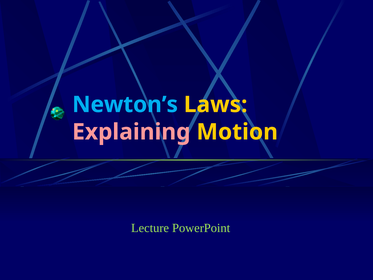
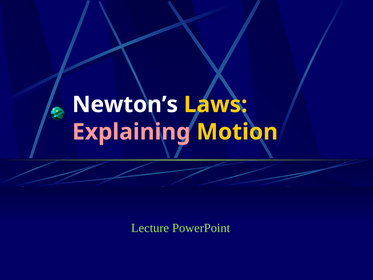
Newton’s colour: light blue -> white (125, 104)
